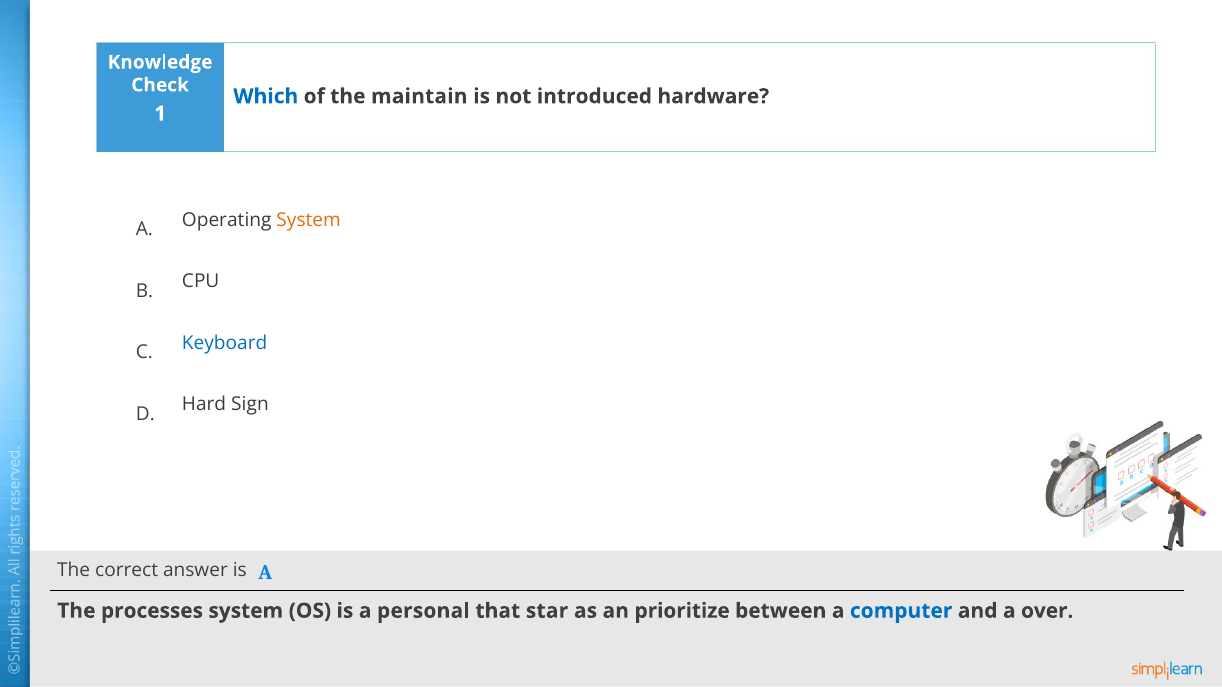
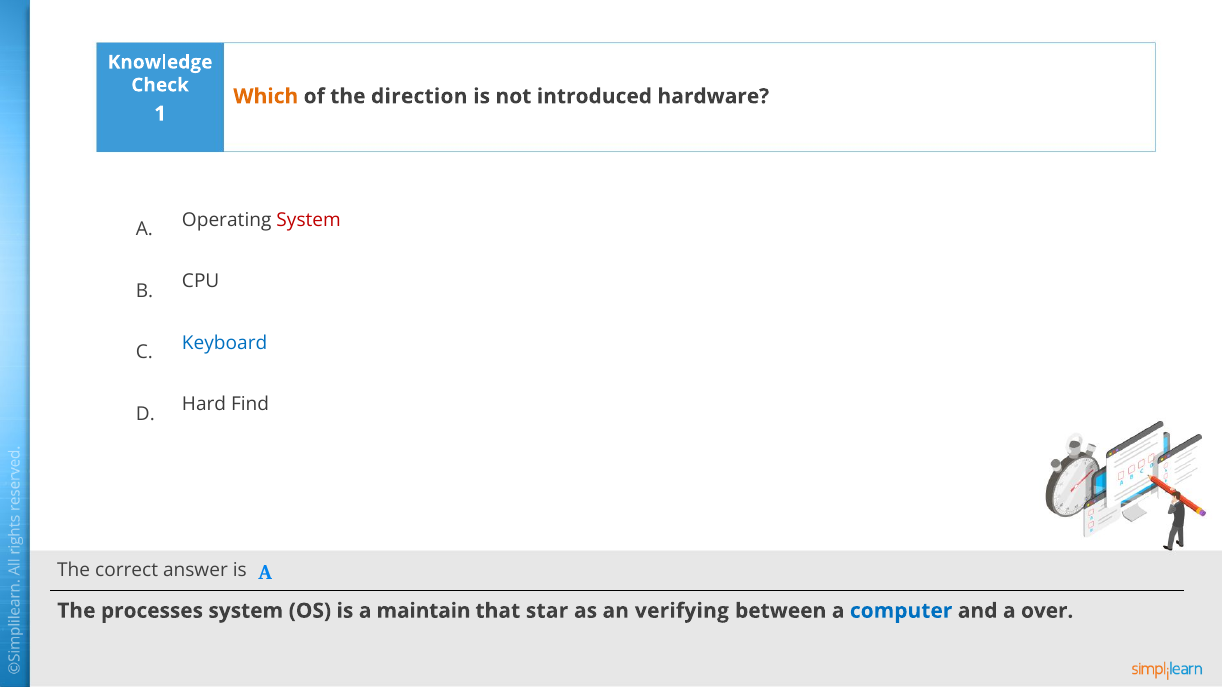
Which colour: blue -> orange (266, 96)
maintain: maintain -> direction (419, 96)
System colour: orange -> red (309, 220)
Sign: Sign -> Find (250, 405)
personal: personal -> maintain (424, 611)
prioritize: prioritize -> verifying (682, 611)
